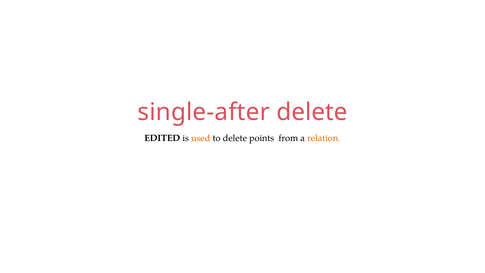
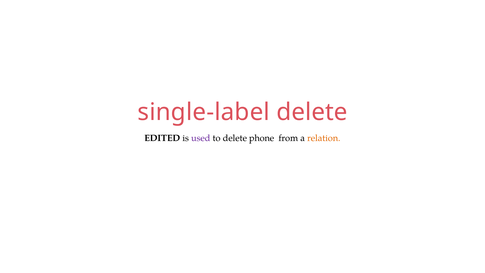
single-after: single-after -> single-label (204, 112)
used colour: orange -> purple (201, 138)
points: points -> phone (262, 138)
